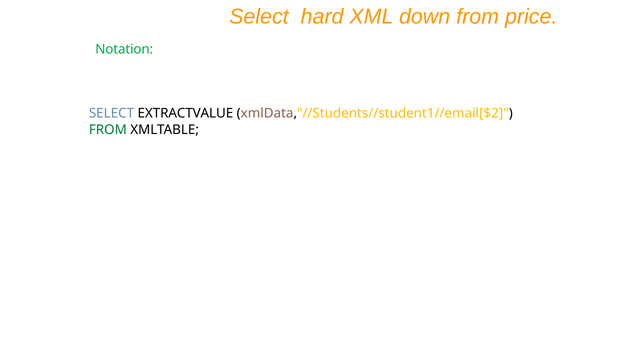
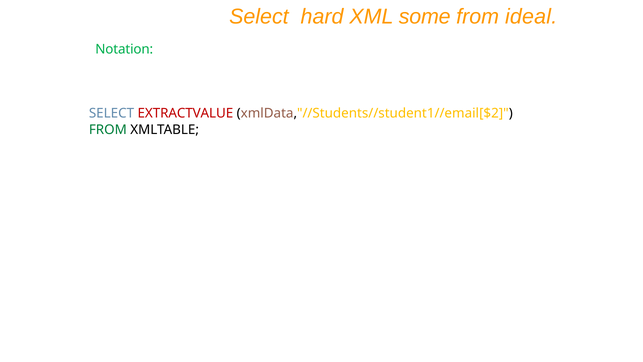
down: down -> some (425, 17)
price: price -> ideal (531, 17)
EXTRACTVALUE colour: black -> red (185, 113)
